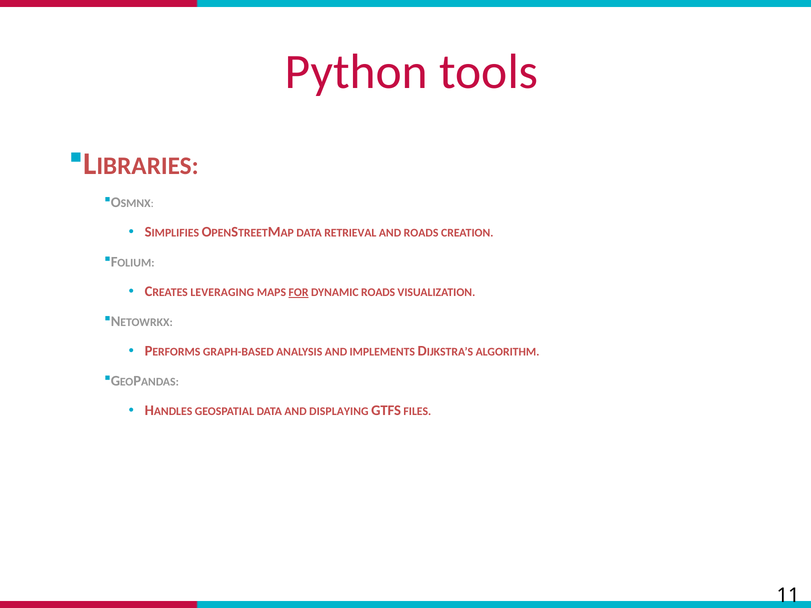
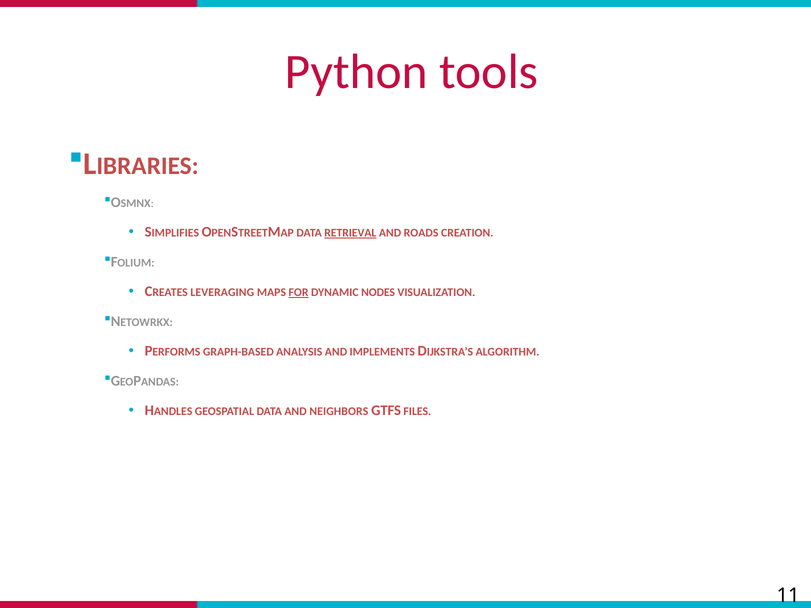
RETRIEVAL underline: none -> present (350, 233)
DYNAMIC ROADS: ROADS -> NODES (378, 293)
DISPLAYING: DISPLAYING -> NEIGHBORS (339, 412)
